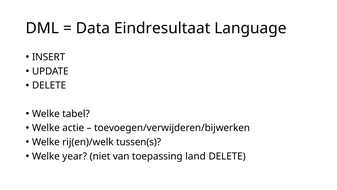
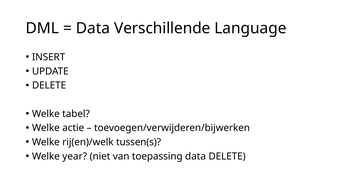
Eindresultaat: Eindresultaat -> Verschillende (162, 28)
toepassing land: land -> data (196, 156)
